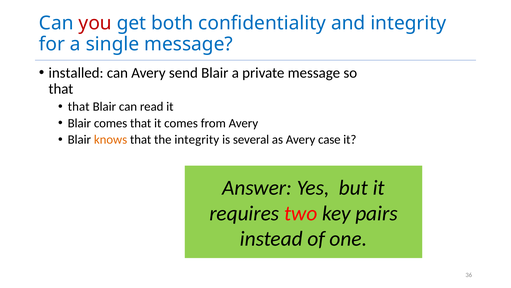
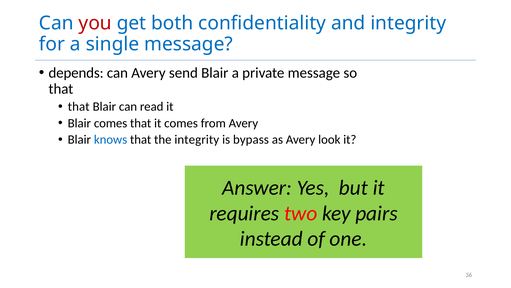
installed: installed -> depends (76, 73)
knows colour: orange -> blue (111, 139)
several: several -> bypass (251, 139)
case: case -> look (329, 139)
